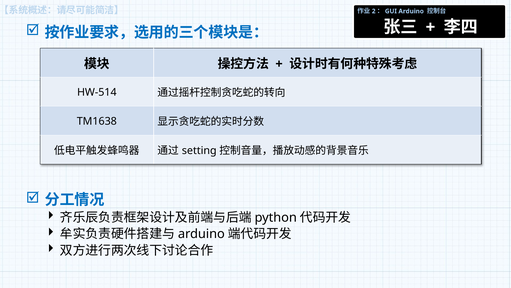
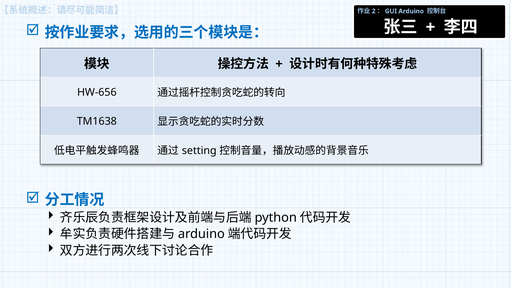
HW-514: HW-514 -> HW-656 (97, 92)
